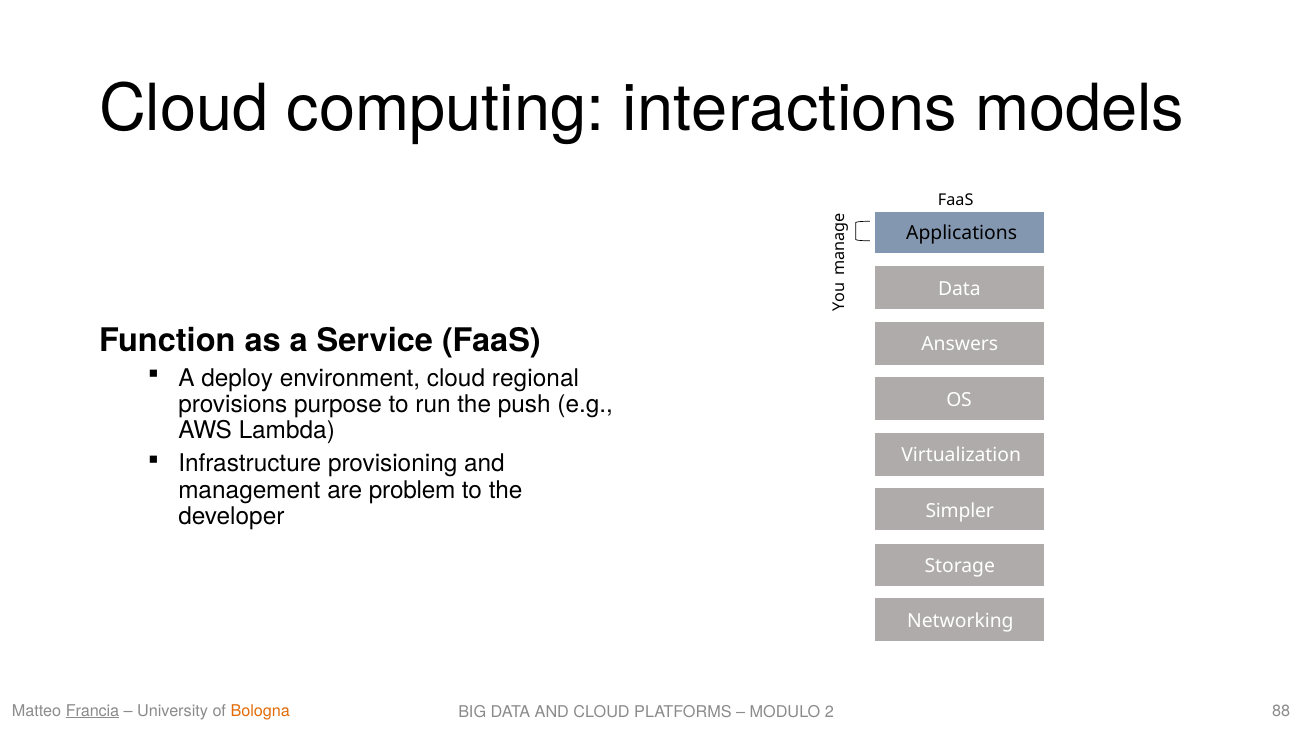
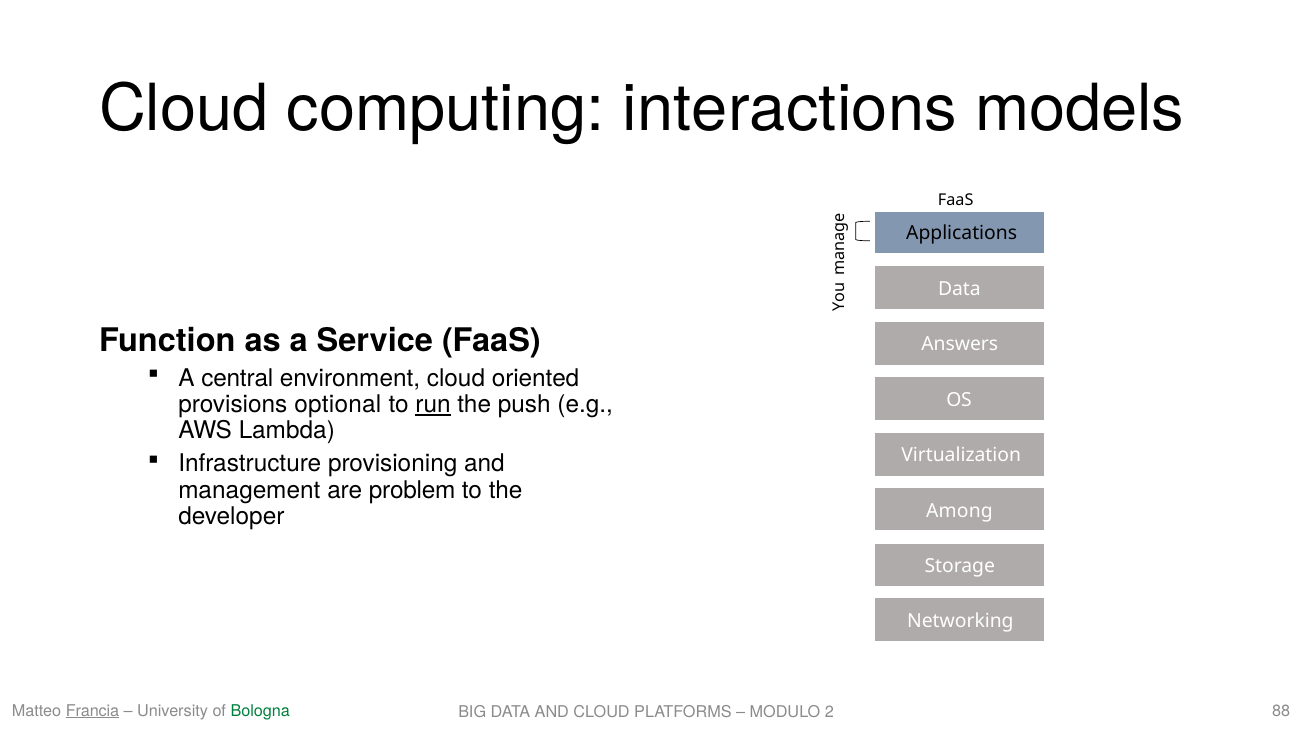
deploy: deploy -> central (237, 378)
regional: regional -> oriented (536, 378)
purpose: purpose -> optional (338, 405)
run underline: none -> present (433, 405)
Simpler: Simpler -> Among (959, 511)
Bologna colour: orange -> green (260, 711)
